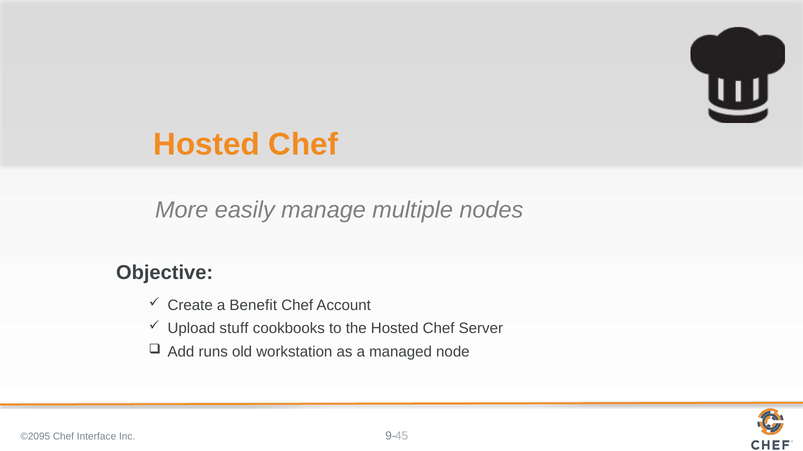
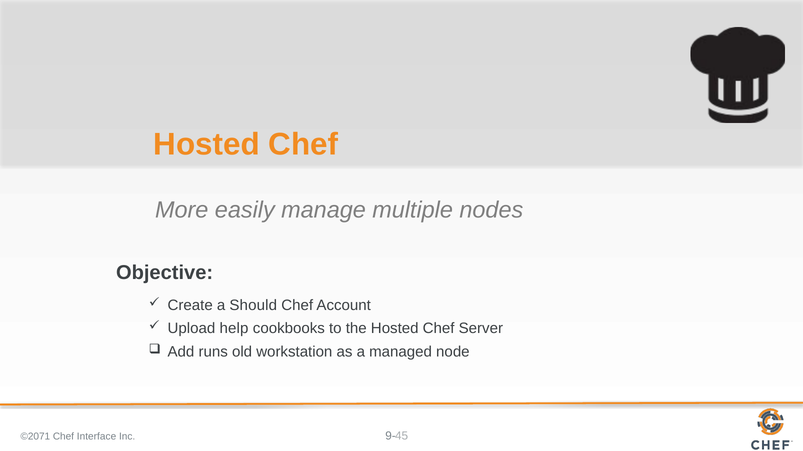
Benefit: Benefit -> Should (253, 306)
stuff: stuff -> help (234, 329)
©2095: ©2095 -> ©2071 (35, 437)
